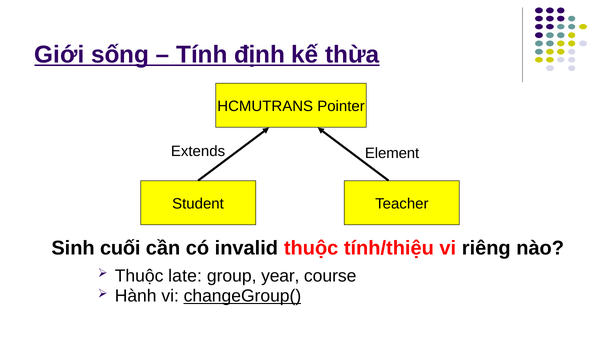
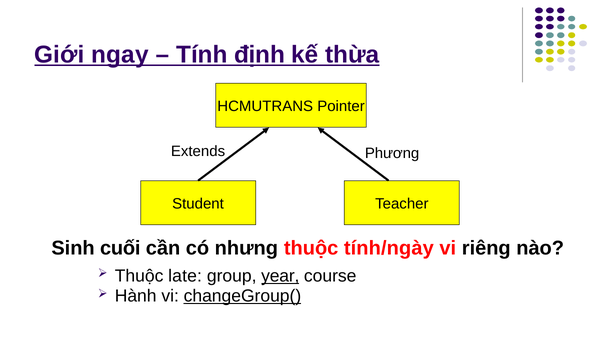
sống: sống -> ngay (120, 55)
Element: Element -> Phương (392, 153)
invalid: invalid -> nhưng (246, 249)
tính/thiệu: tính/thiệu -> tính/ngày (389, 249)
year underline: none -> present (280, 276)
